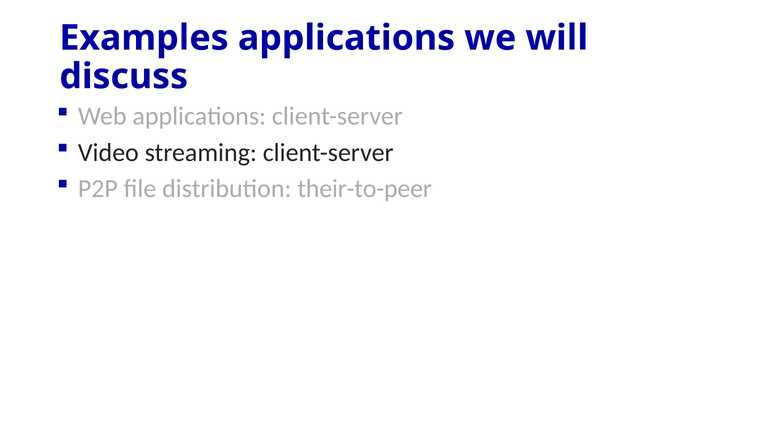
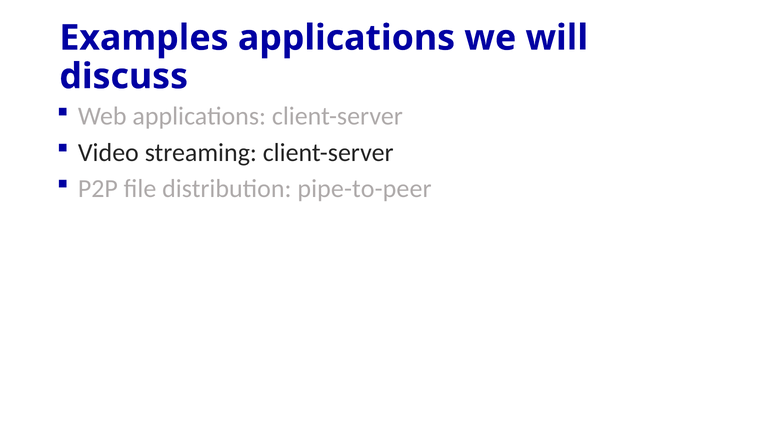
their-to-peer: their-to-peer -> pipe-to-peer (364, 189)
